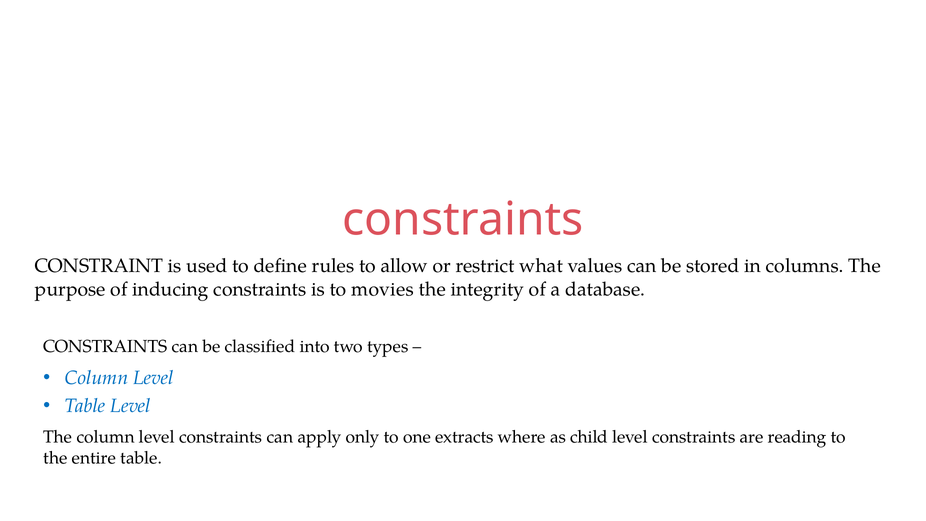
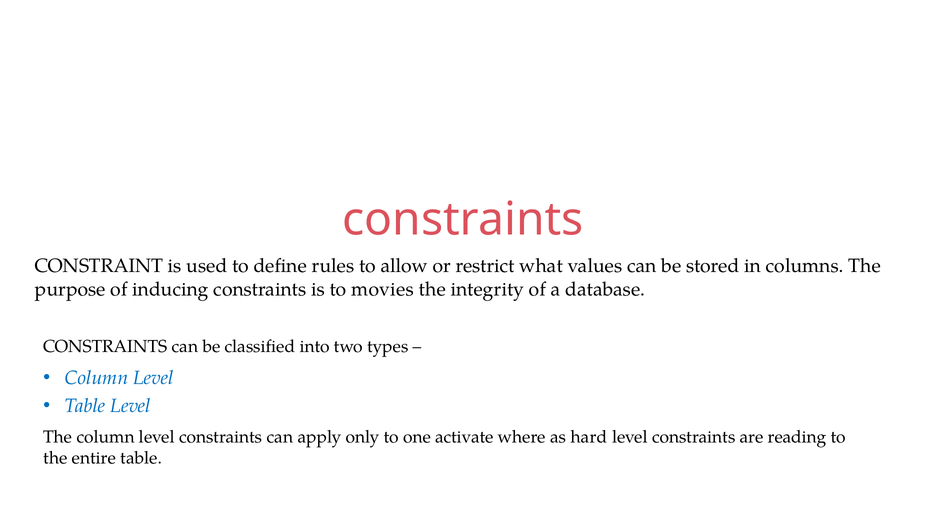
extracts: extracts -> activate (464, 437)
child: child -> hard (589, 437)
